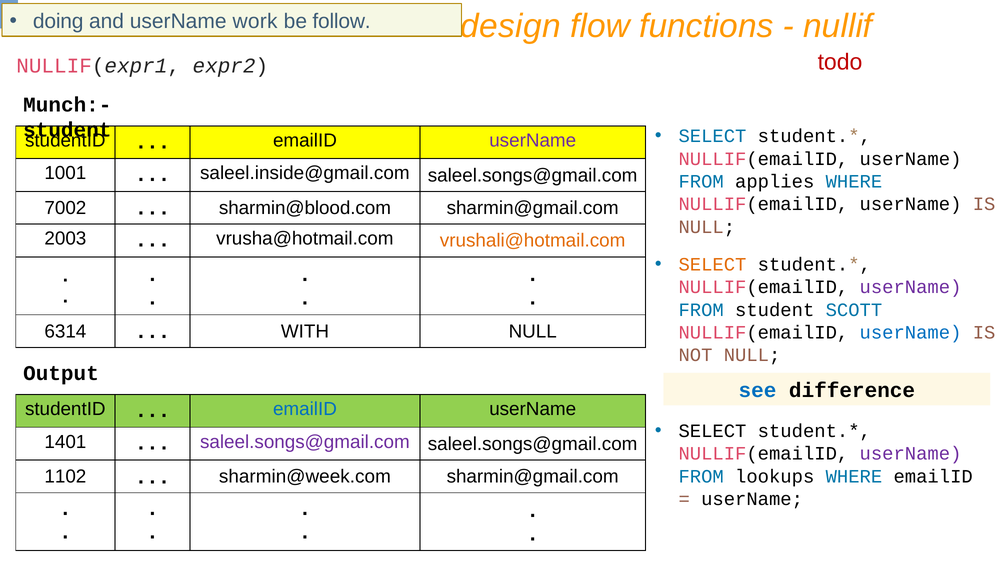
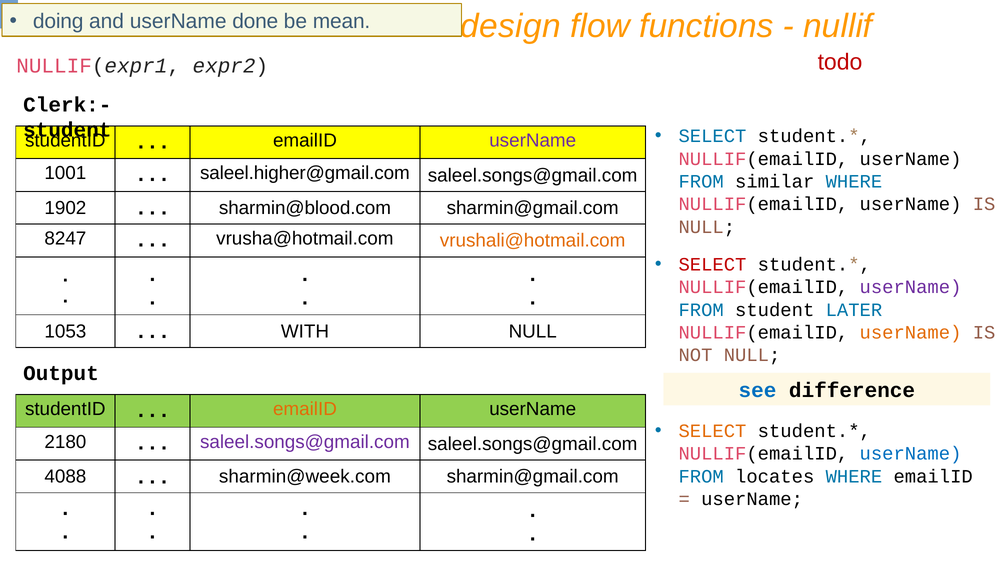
work: work -> done (255, 21)
follow: follow -> mean (342, 21)
Munch:-: Munch:- -> Clerk:- (67, 105)
saleel.inside@gmail.com: saleel.inside@gmail.com -> saleel.higher@gmail.com (305, 173)
applies: applies -> similar (775, 181)
7002: 7002 -> 1902 (65, 208)
2003: 2003 -> 8247 (65, 239)
SELECT colour: orange -> red (712, 264)
SCOTT: SCOTT -> LATER (854, 310)
6314: 6314 -> 1053 (65, 331)
userName colour: blue -> orange (911, 332)
emailID colour: blue -> orange (305, 409)
SELECT colour: black -> orange (712, 431)
1401: 1401 -> 2180 (65, 442)
userName colour: purple -> blue (911, 454)
1102: 1102 -> 4088 (65, 477)
lookups: lookups -> locates (775, 476)
